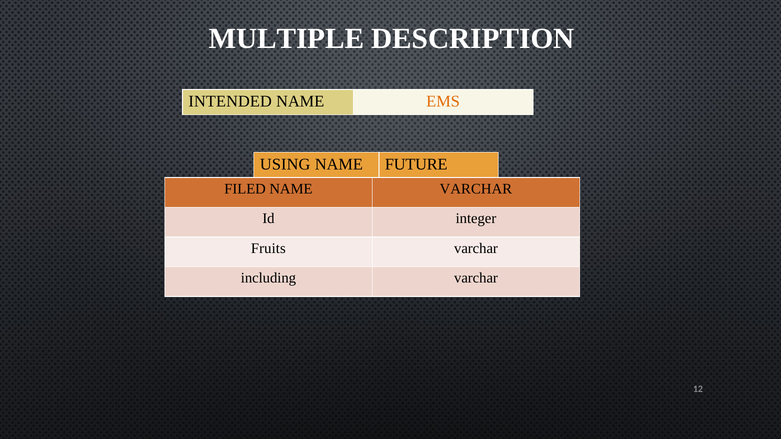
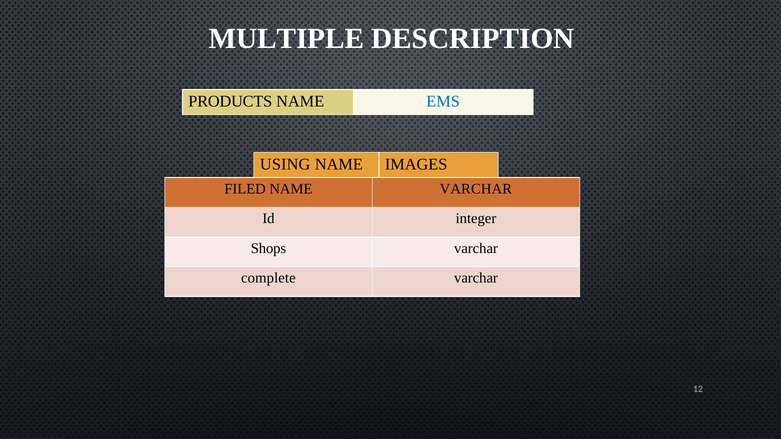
INTENDED: INTENDED -> PRODUCTS (230, 102)
EMS colour: orange -> blue (443, 102)
FUTURE: FUTURE -> IMAGES (416, 164)
Fruits: Fruits -> Shops (268, 248)
including: including -> complete (268, 278)
